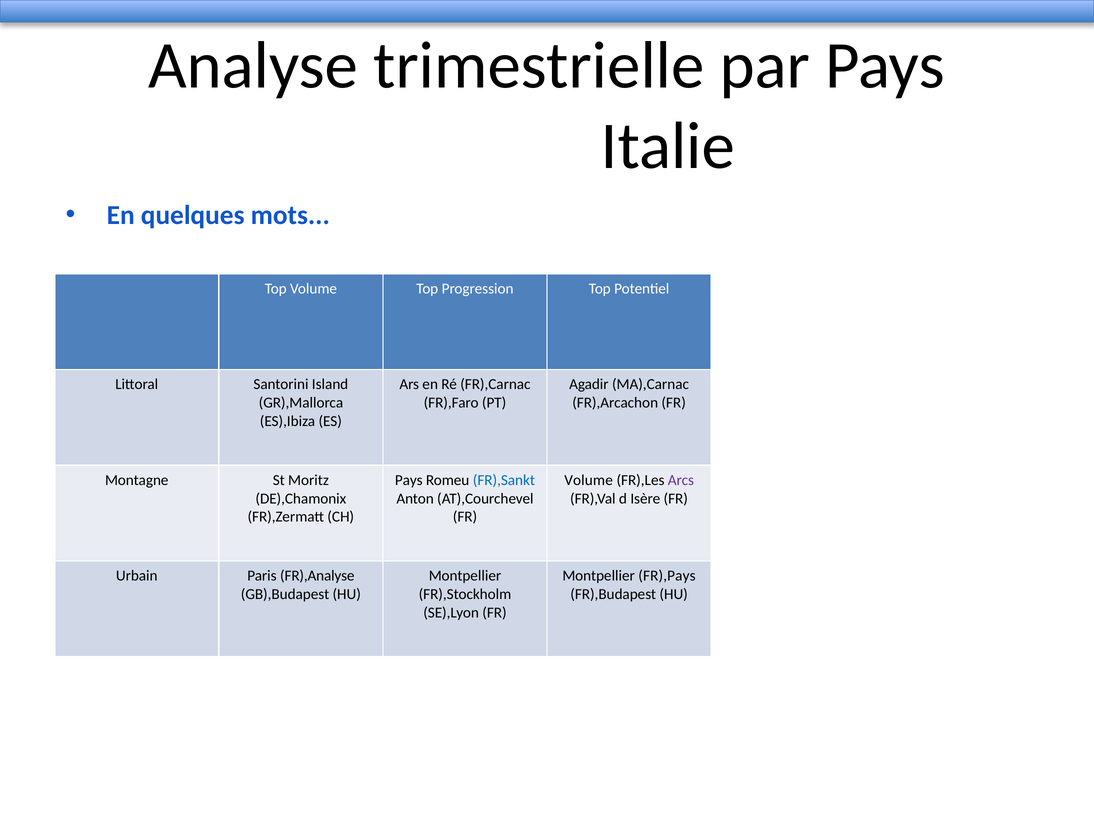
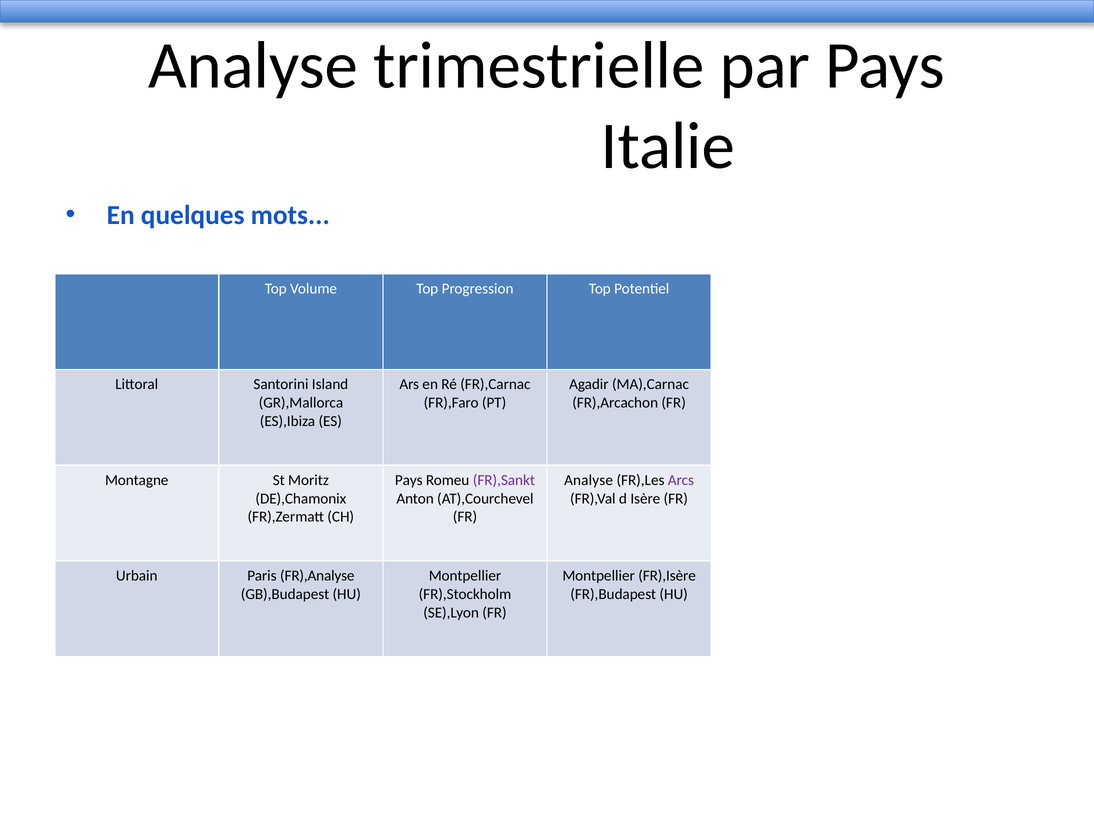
FR),Sankt colour: blue -> purple (504, 480)
Volume: Volume -> Analyse (589, 480)
FR),Pays: FR),Pays -> FR),Isère (667, 575)
